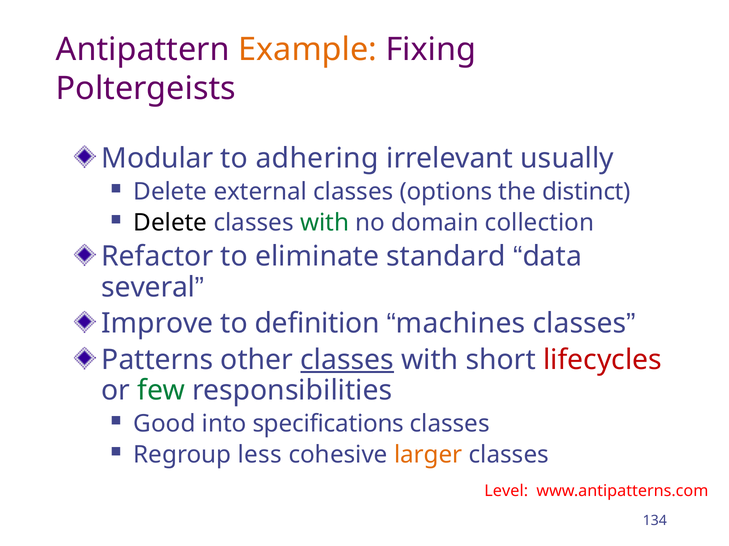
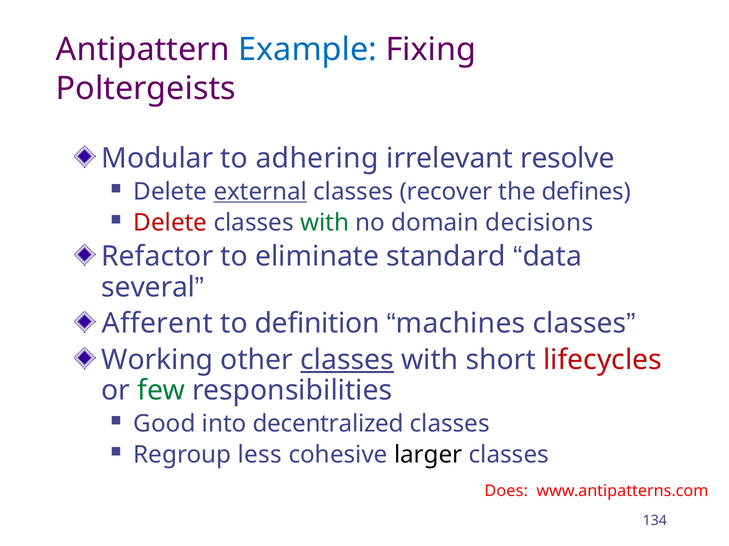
Example colour: orange -> blue (308, 50)
usually: usually -> resolve (567, 159)
external underline: none -> present (260, 192)
options: options -> recover (446, 192)
distinct: distinct -> defines (586, 192)
Delete colour: black -> red (170, 223)
collection: collection -> decisions (539, 223)
Improve: Improve -> Afferent (157, 324)
Patterns: Patterns -> Working (157, 360)
specifications: specifications -> decentralized (328, 424)
larger colour: orange -> black (428, 455)
Level: Level -> Does (506, 492)
